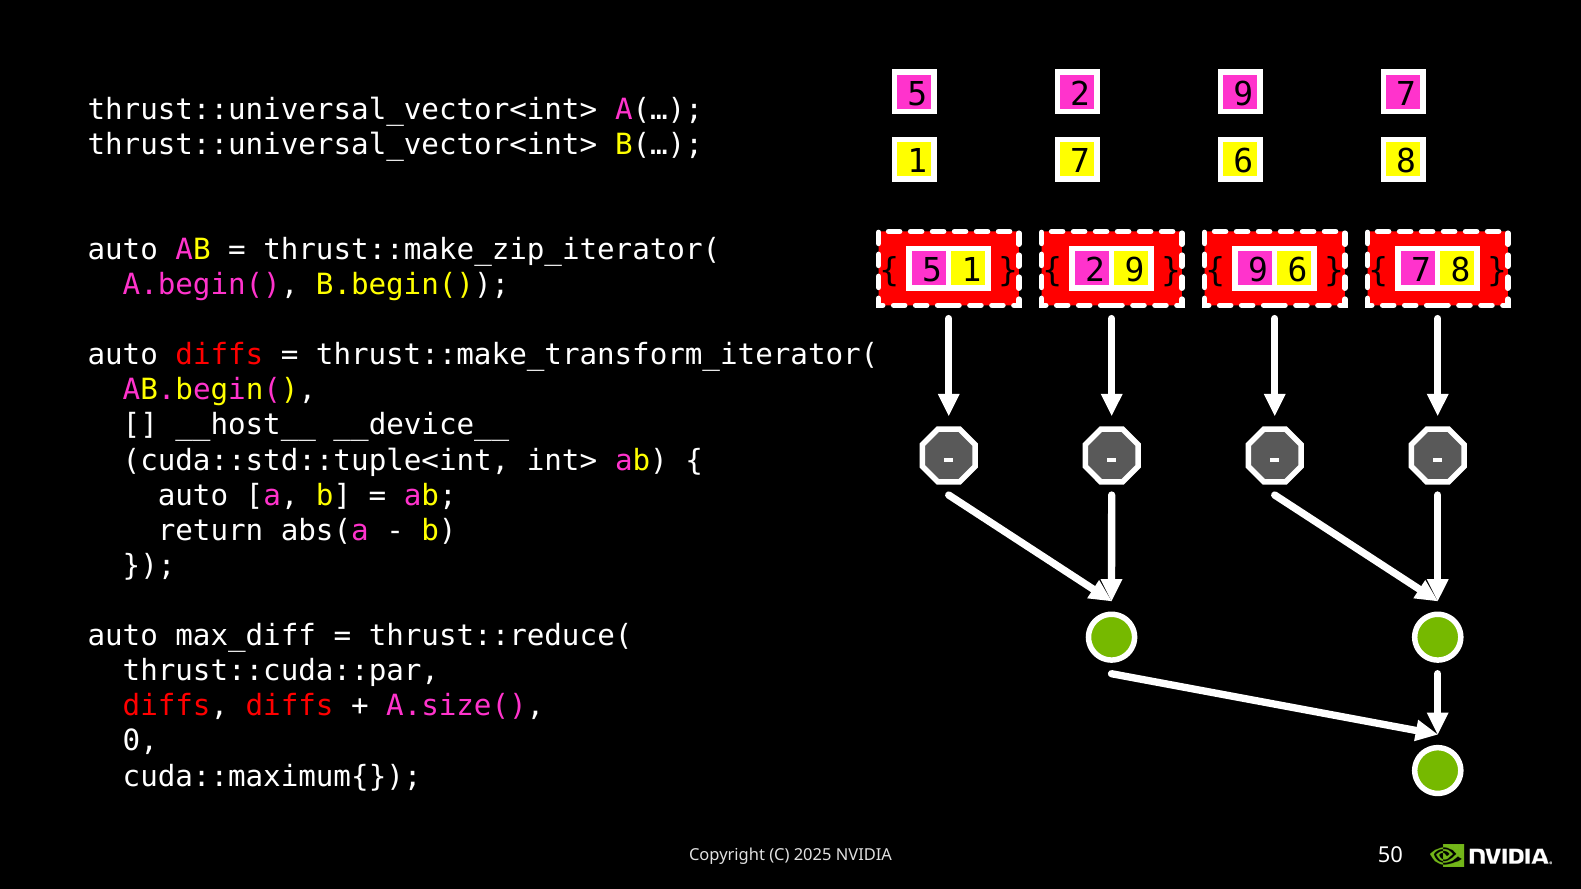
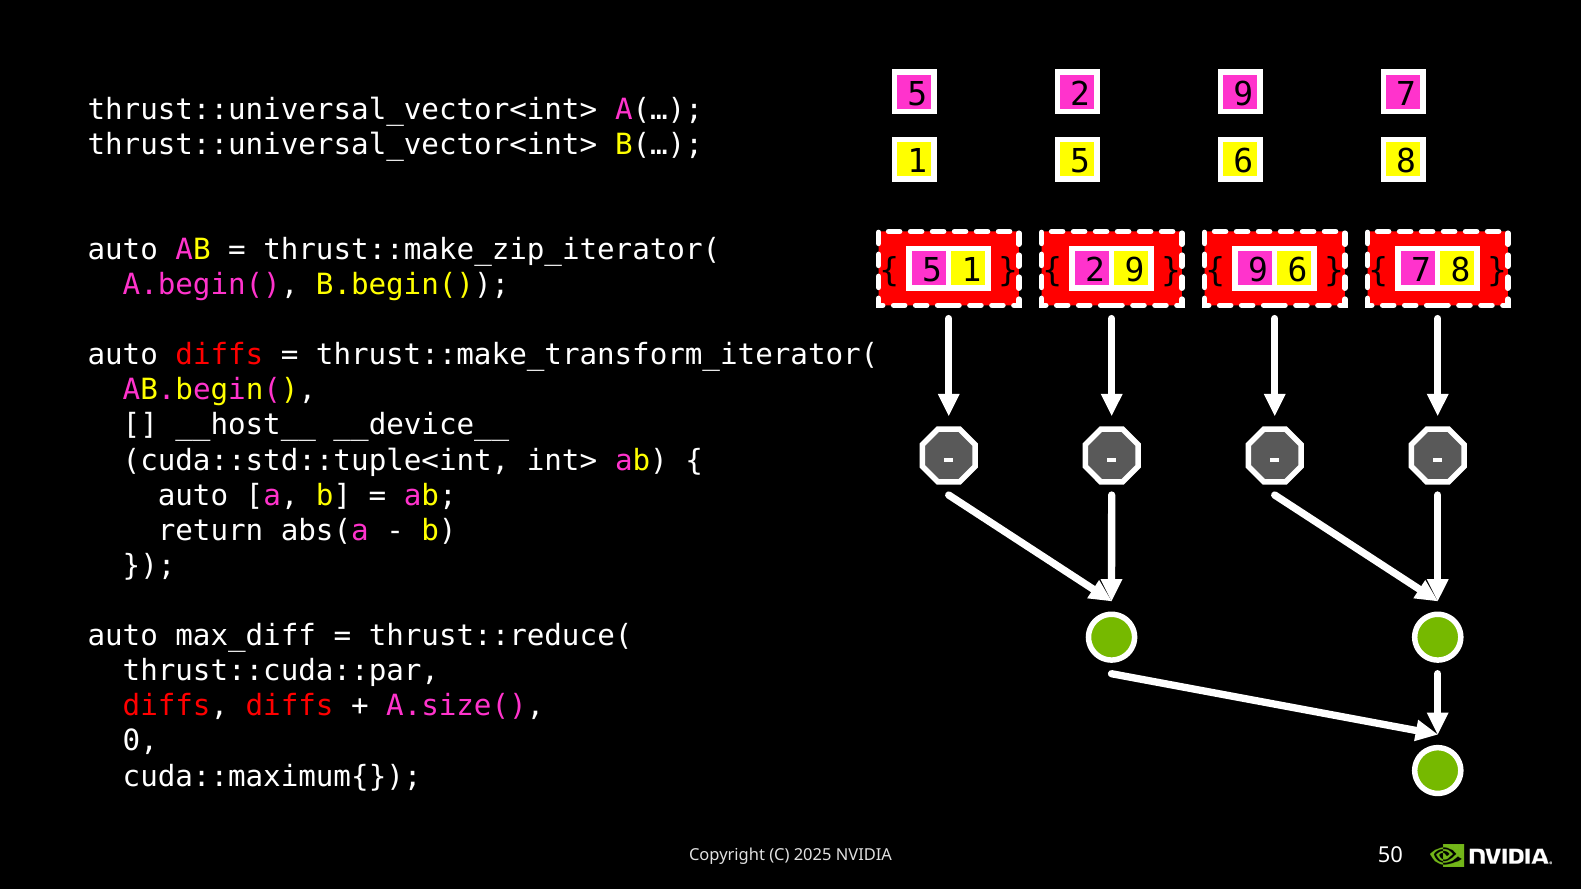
1 7: 7 -> 5 (1080, 162)
